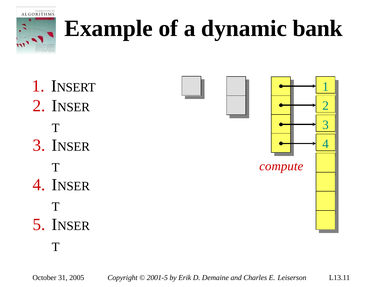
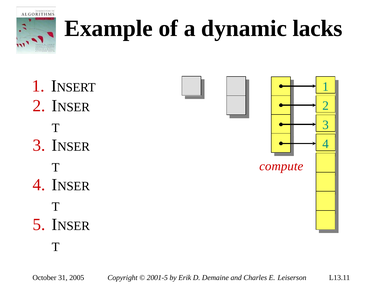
bank: bank -> lacks (318, 28)
